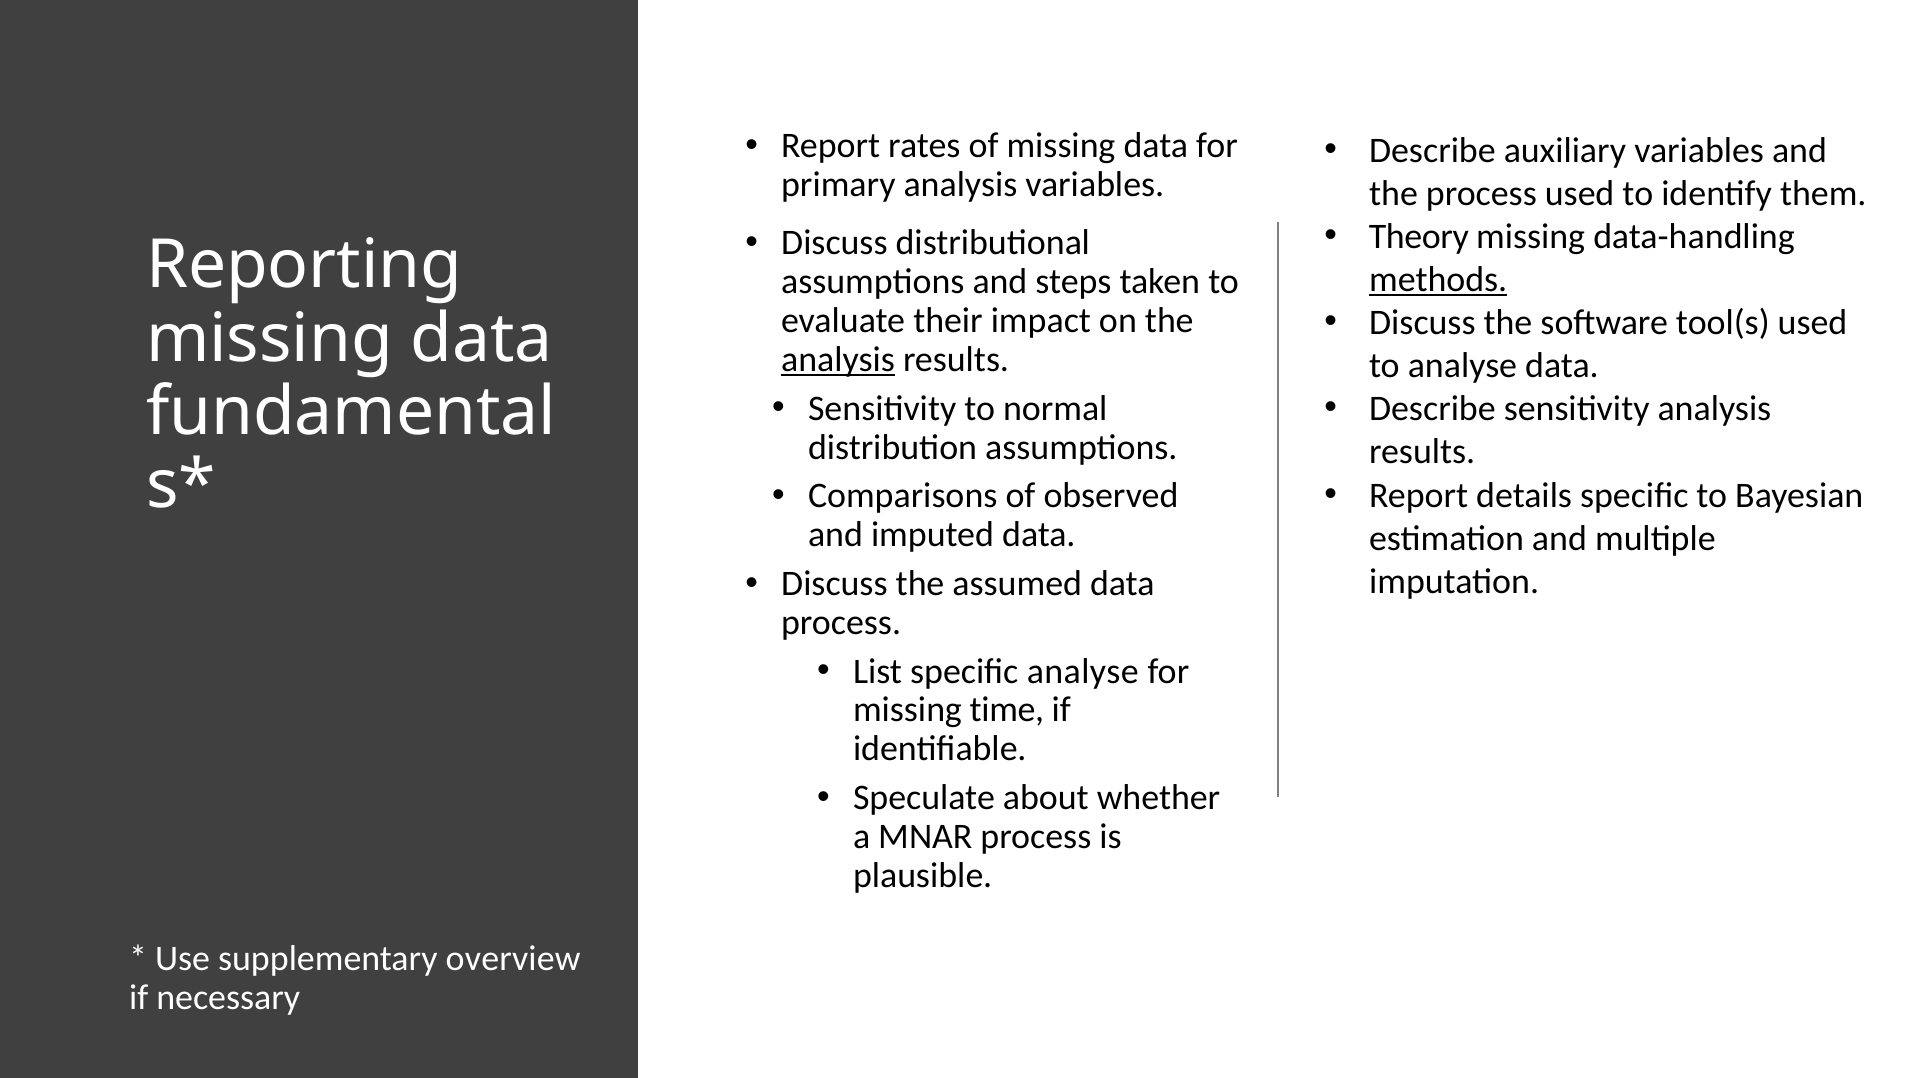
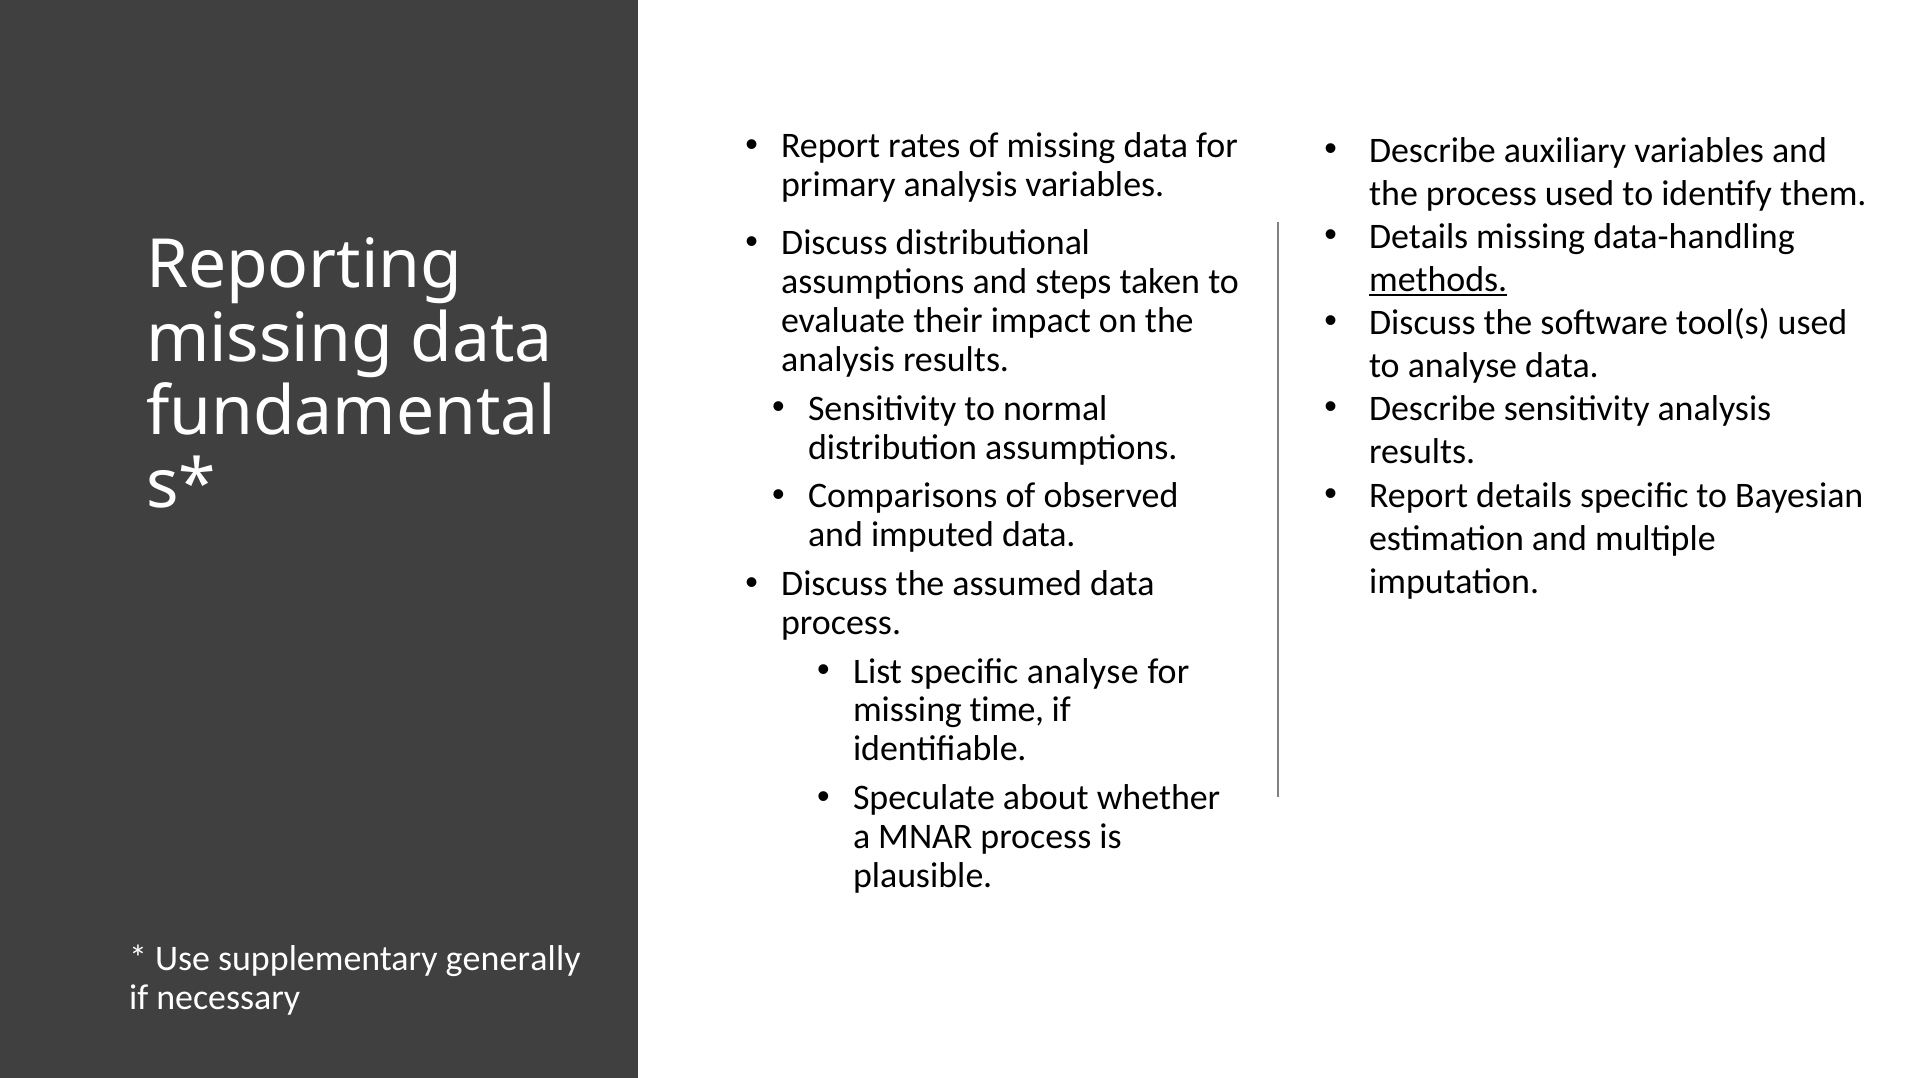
Theory: Theory -> Details (1419, 236)
analysis underline: present -> none (838, 359)
overview: overview -> generally (513, 959)
